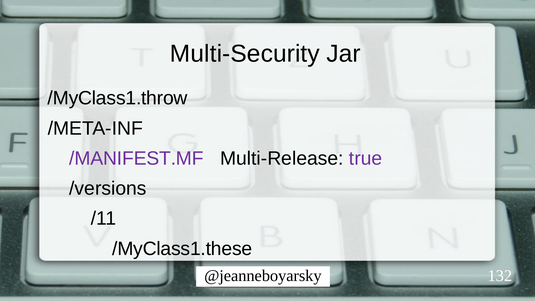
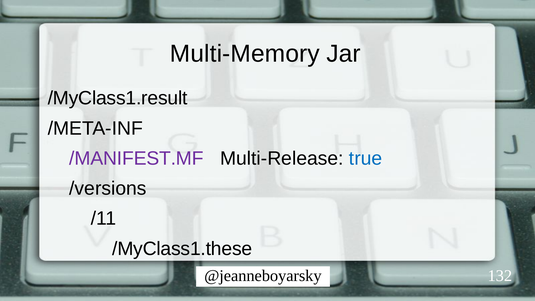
Multi-Security: Multi-Security -> Multi-Memory (245, 54)
/MyClass1.throw: /MyClass1.throw -> /MyClass1.result (118, 98)
true colour: purple -> blue (366, 158)
